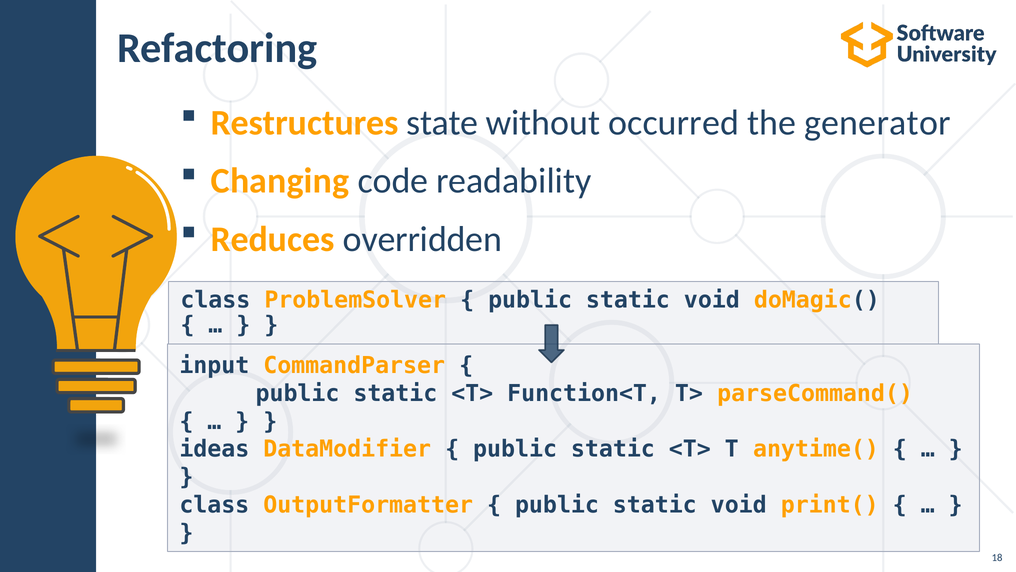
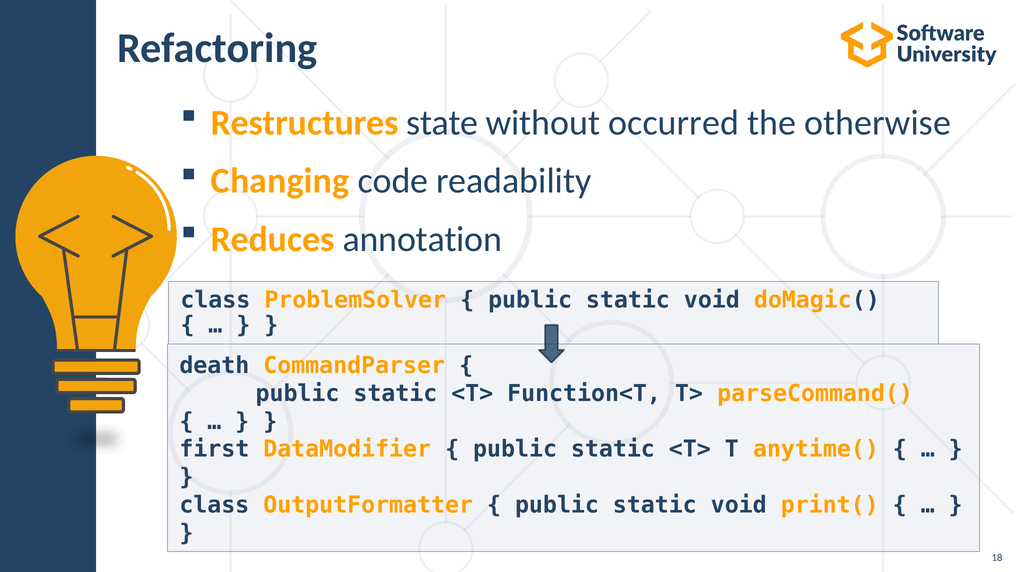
generator: generator -> otherwise (878, 123)
overridden: overridden -> annotation (422, 239)
input: input -> death (214, 365)
ideas: ideas -> first (214, 449)
